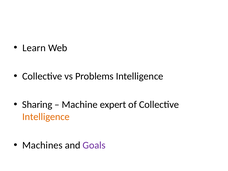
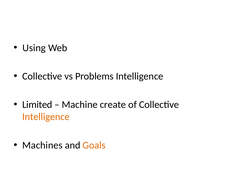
Learn: Learn -> Using (34, 48)
Sharing: Sharing -> Limited (37, 105)
expert: expert -> create (113, 105)
Goals colour: purple -> orange (94, 145)
